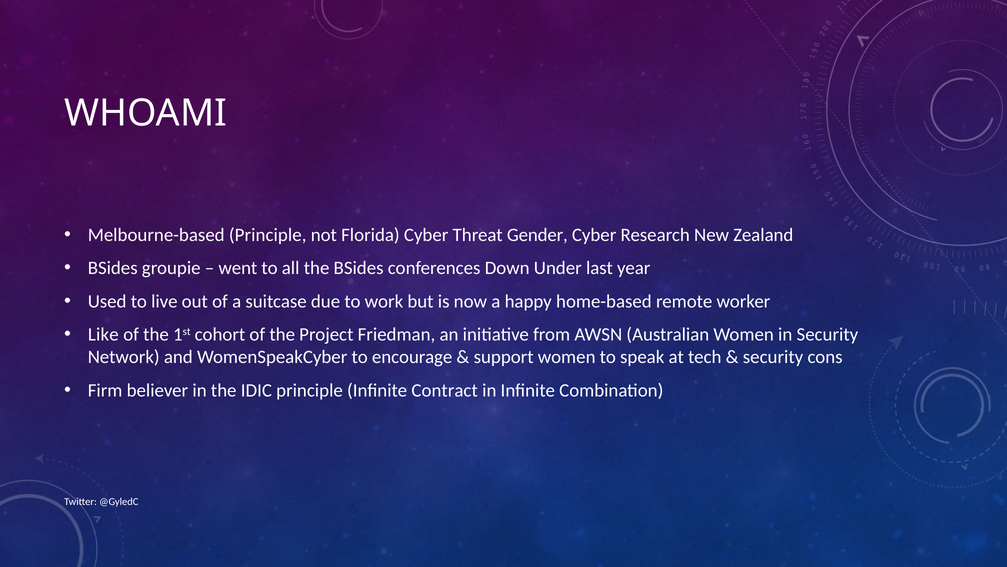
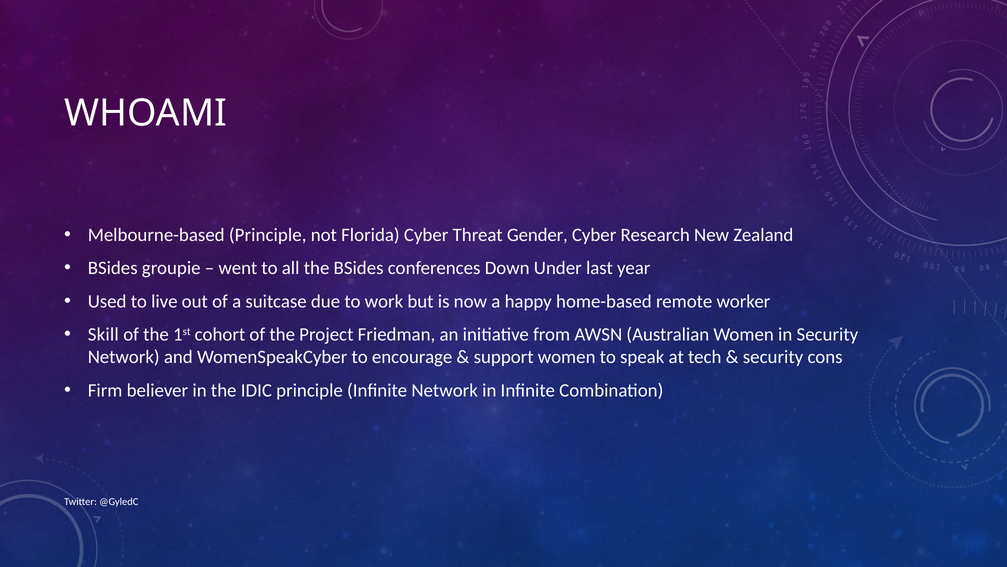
Like: Like -> Skill (103, 334)
Infinite Contract: Contract -> Network (445, 390)
